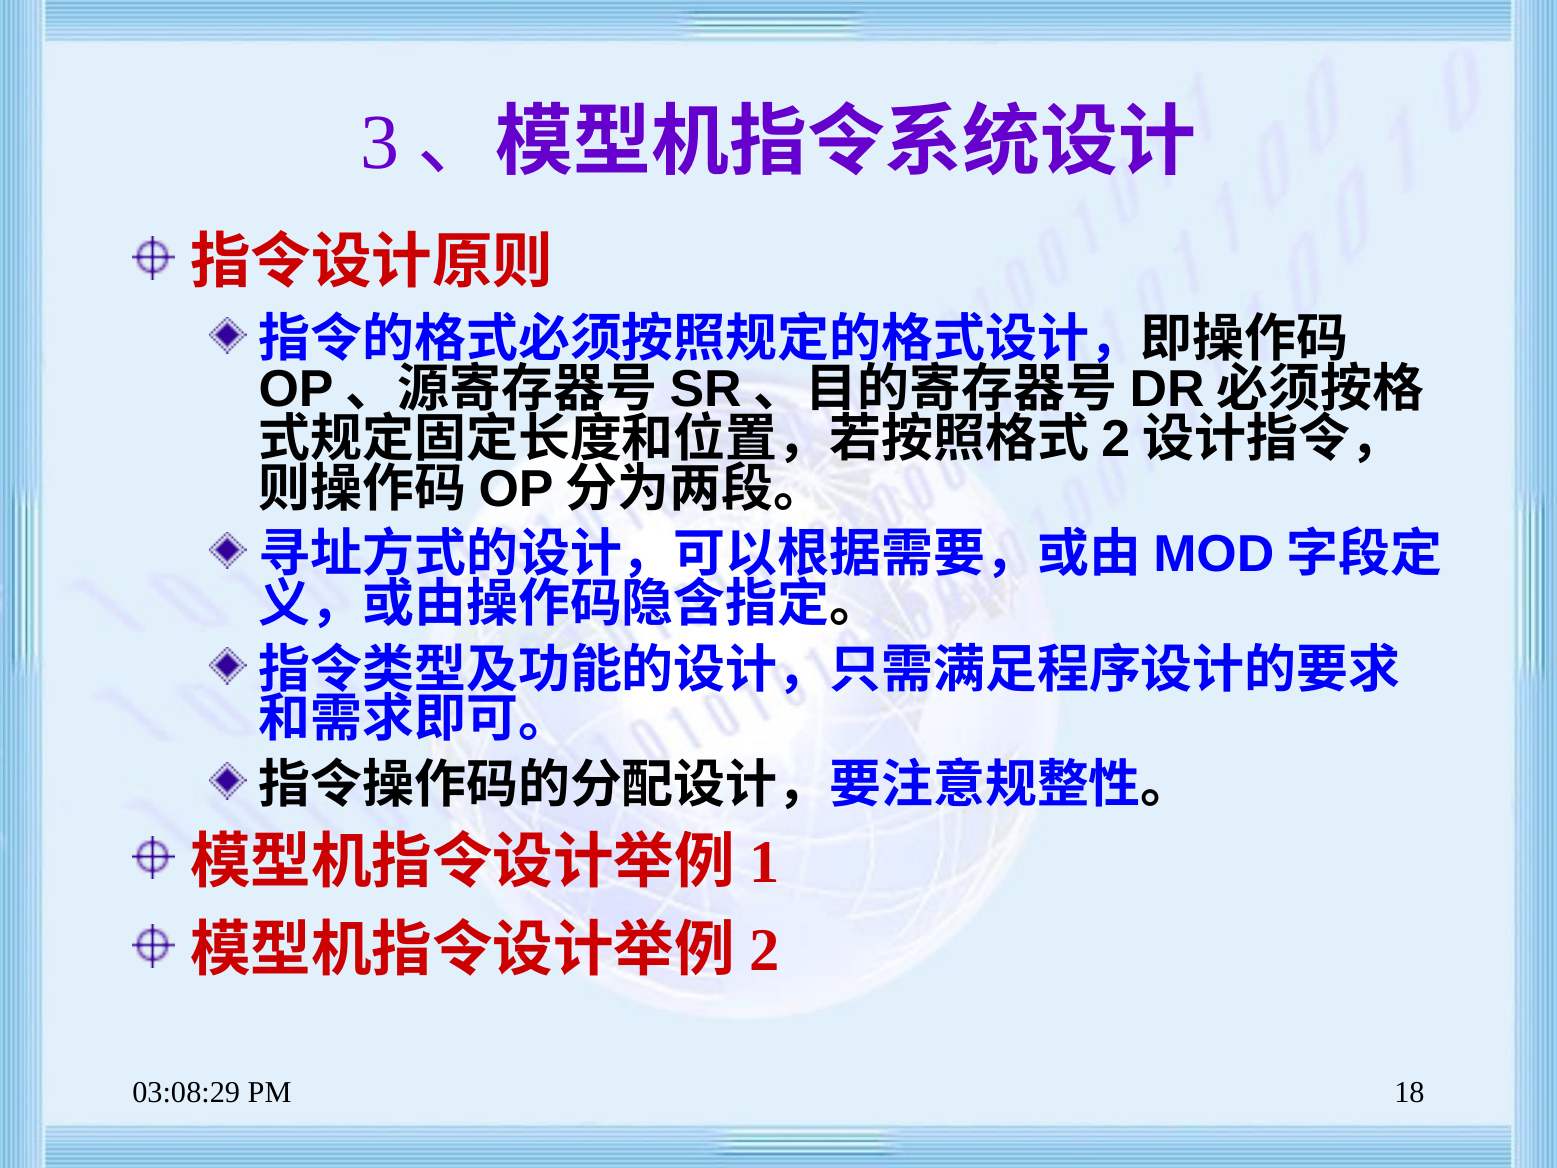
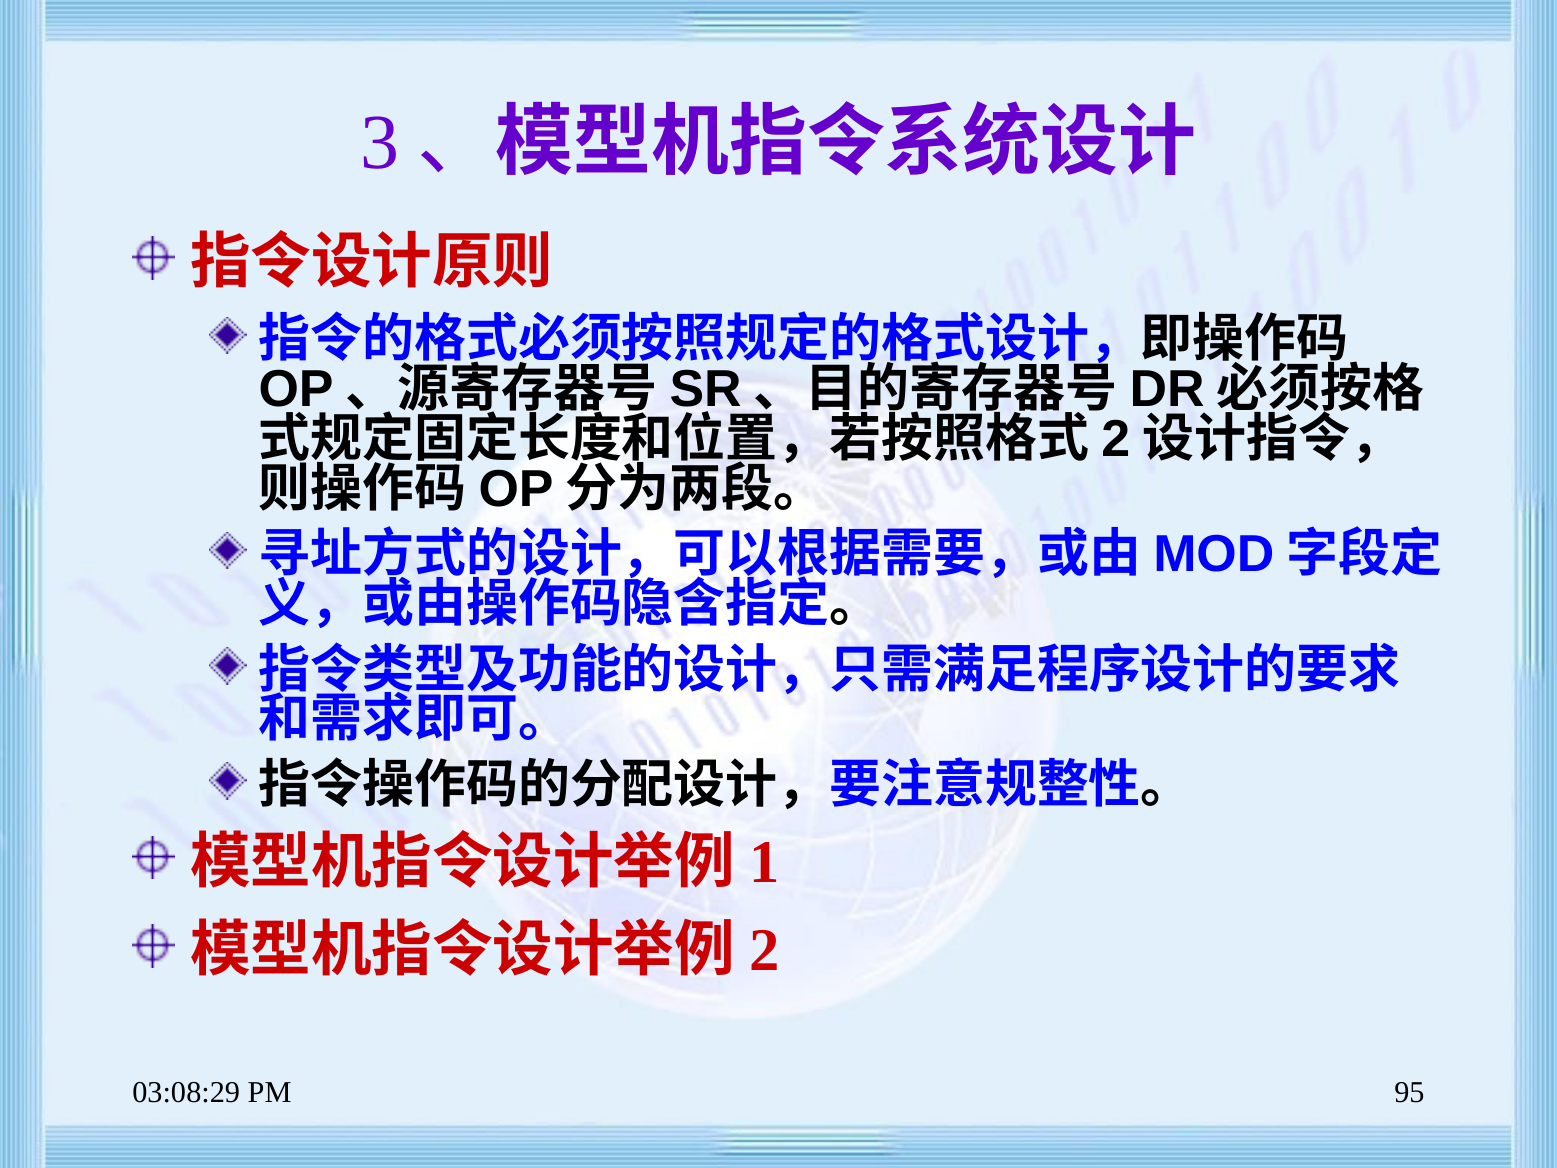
18: 18 -> 95 (1409, 1092)
